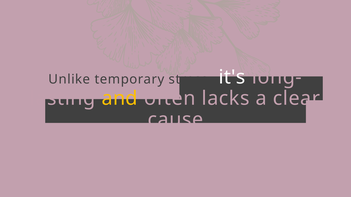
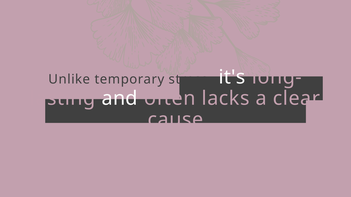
and colour: yellow -> white (120, 99)
